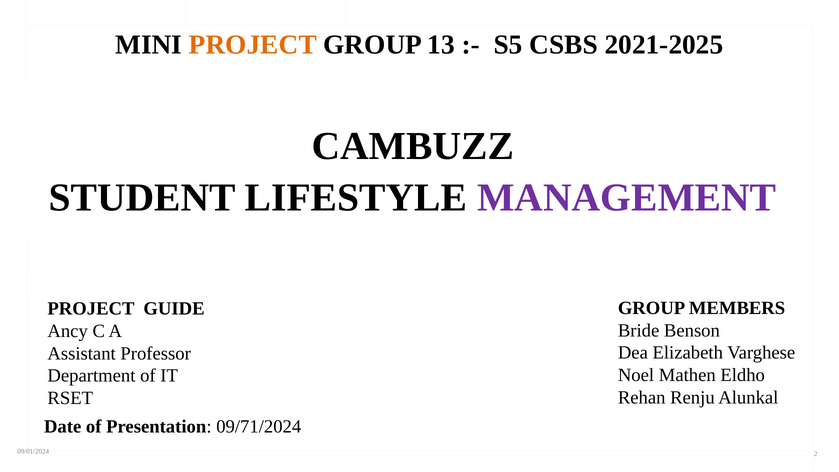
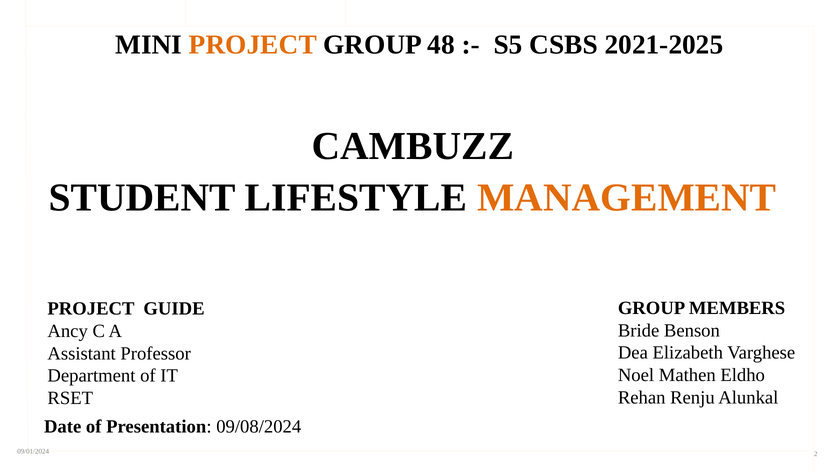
13: 13 -> 48 (441, 45)
MANAGEMENT colour: purple -> orange (627, 197)
09/71/2024: 09/71/2024 -> 09/08/2024 (259, 426)
